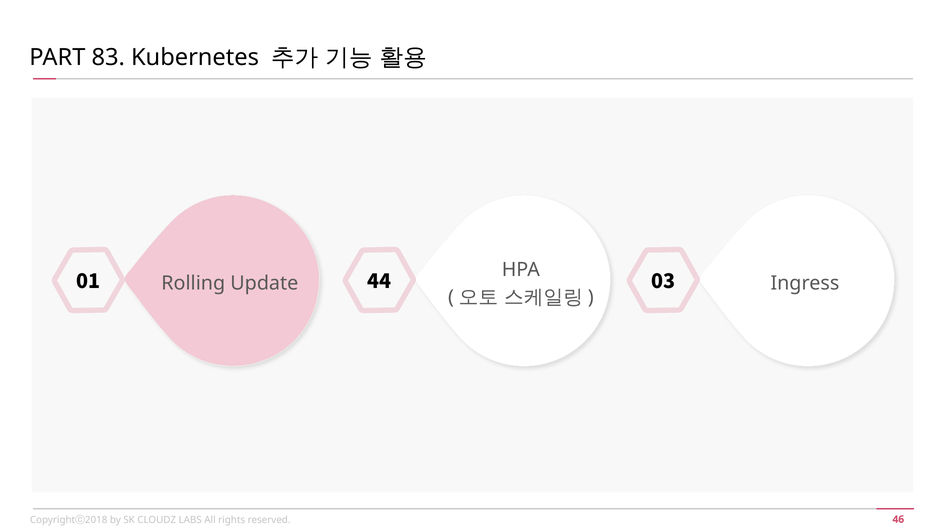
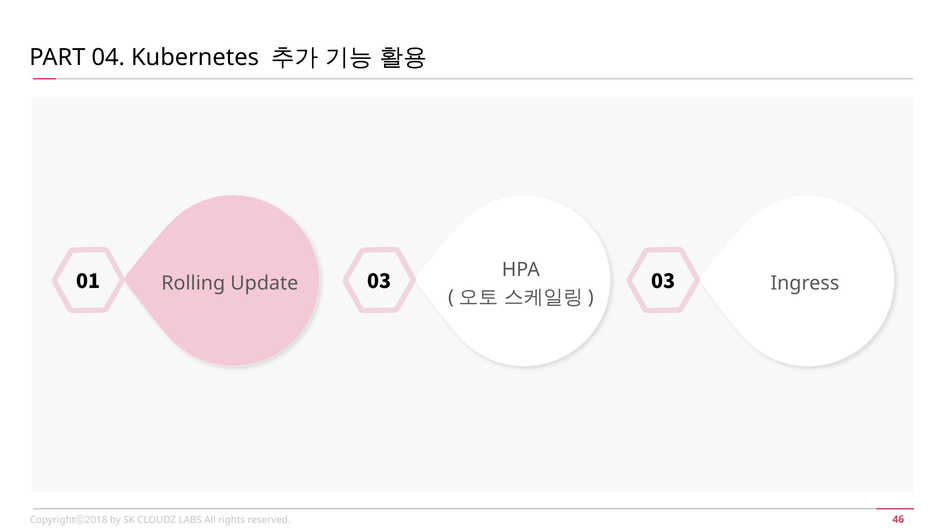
83: 83 -> 04 (108, 57)
01 44: 44 -> 03 (379, 282)
